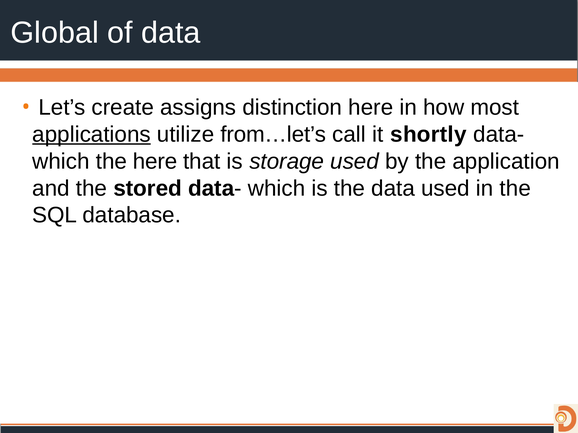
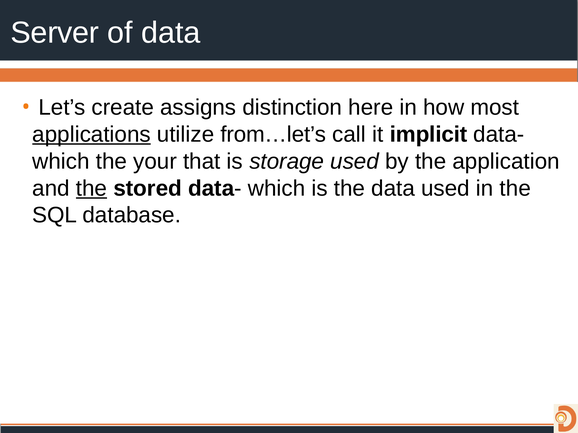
Global: Global -> Server (55, 33)
shortly: shortly -> implicit (429, 135)
the here: here -> your (155, 162)
the underline: none -> present (91, 189)
